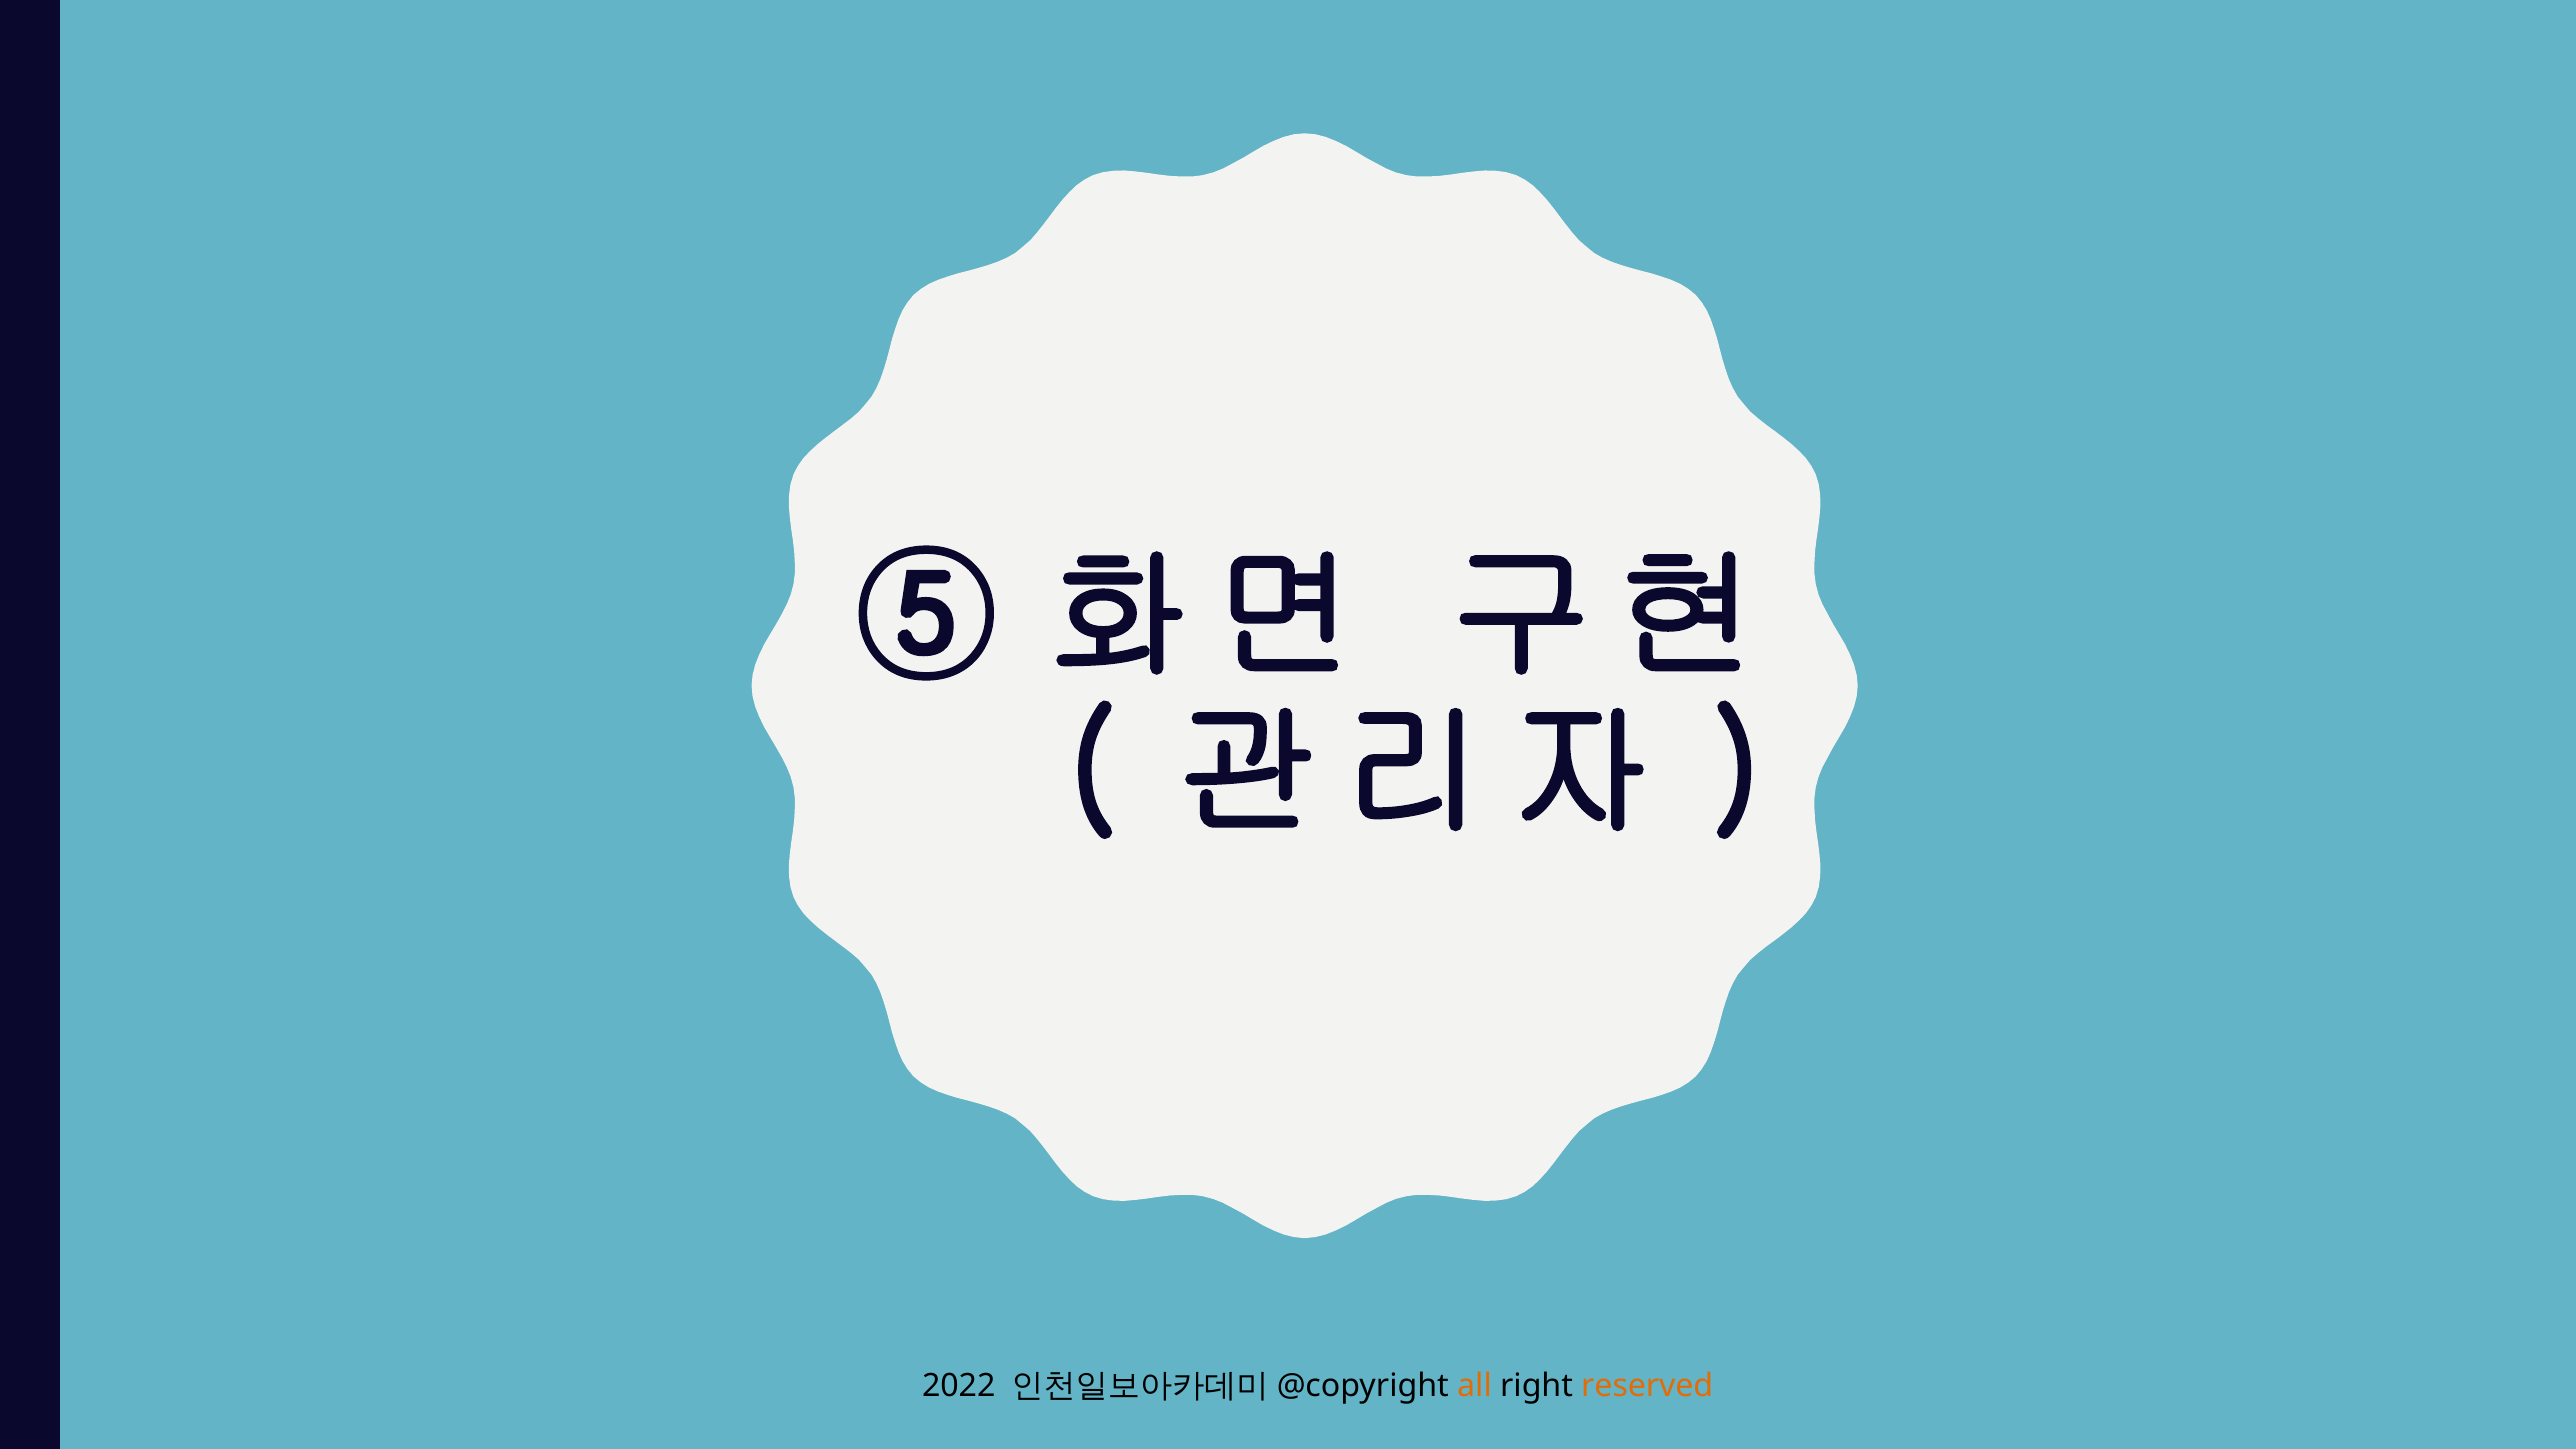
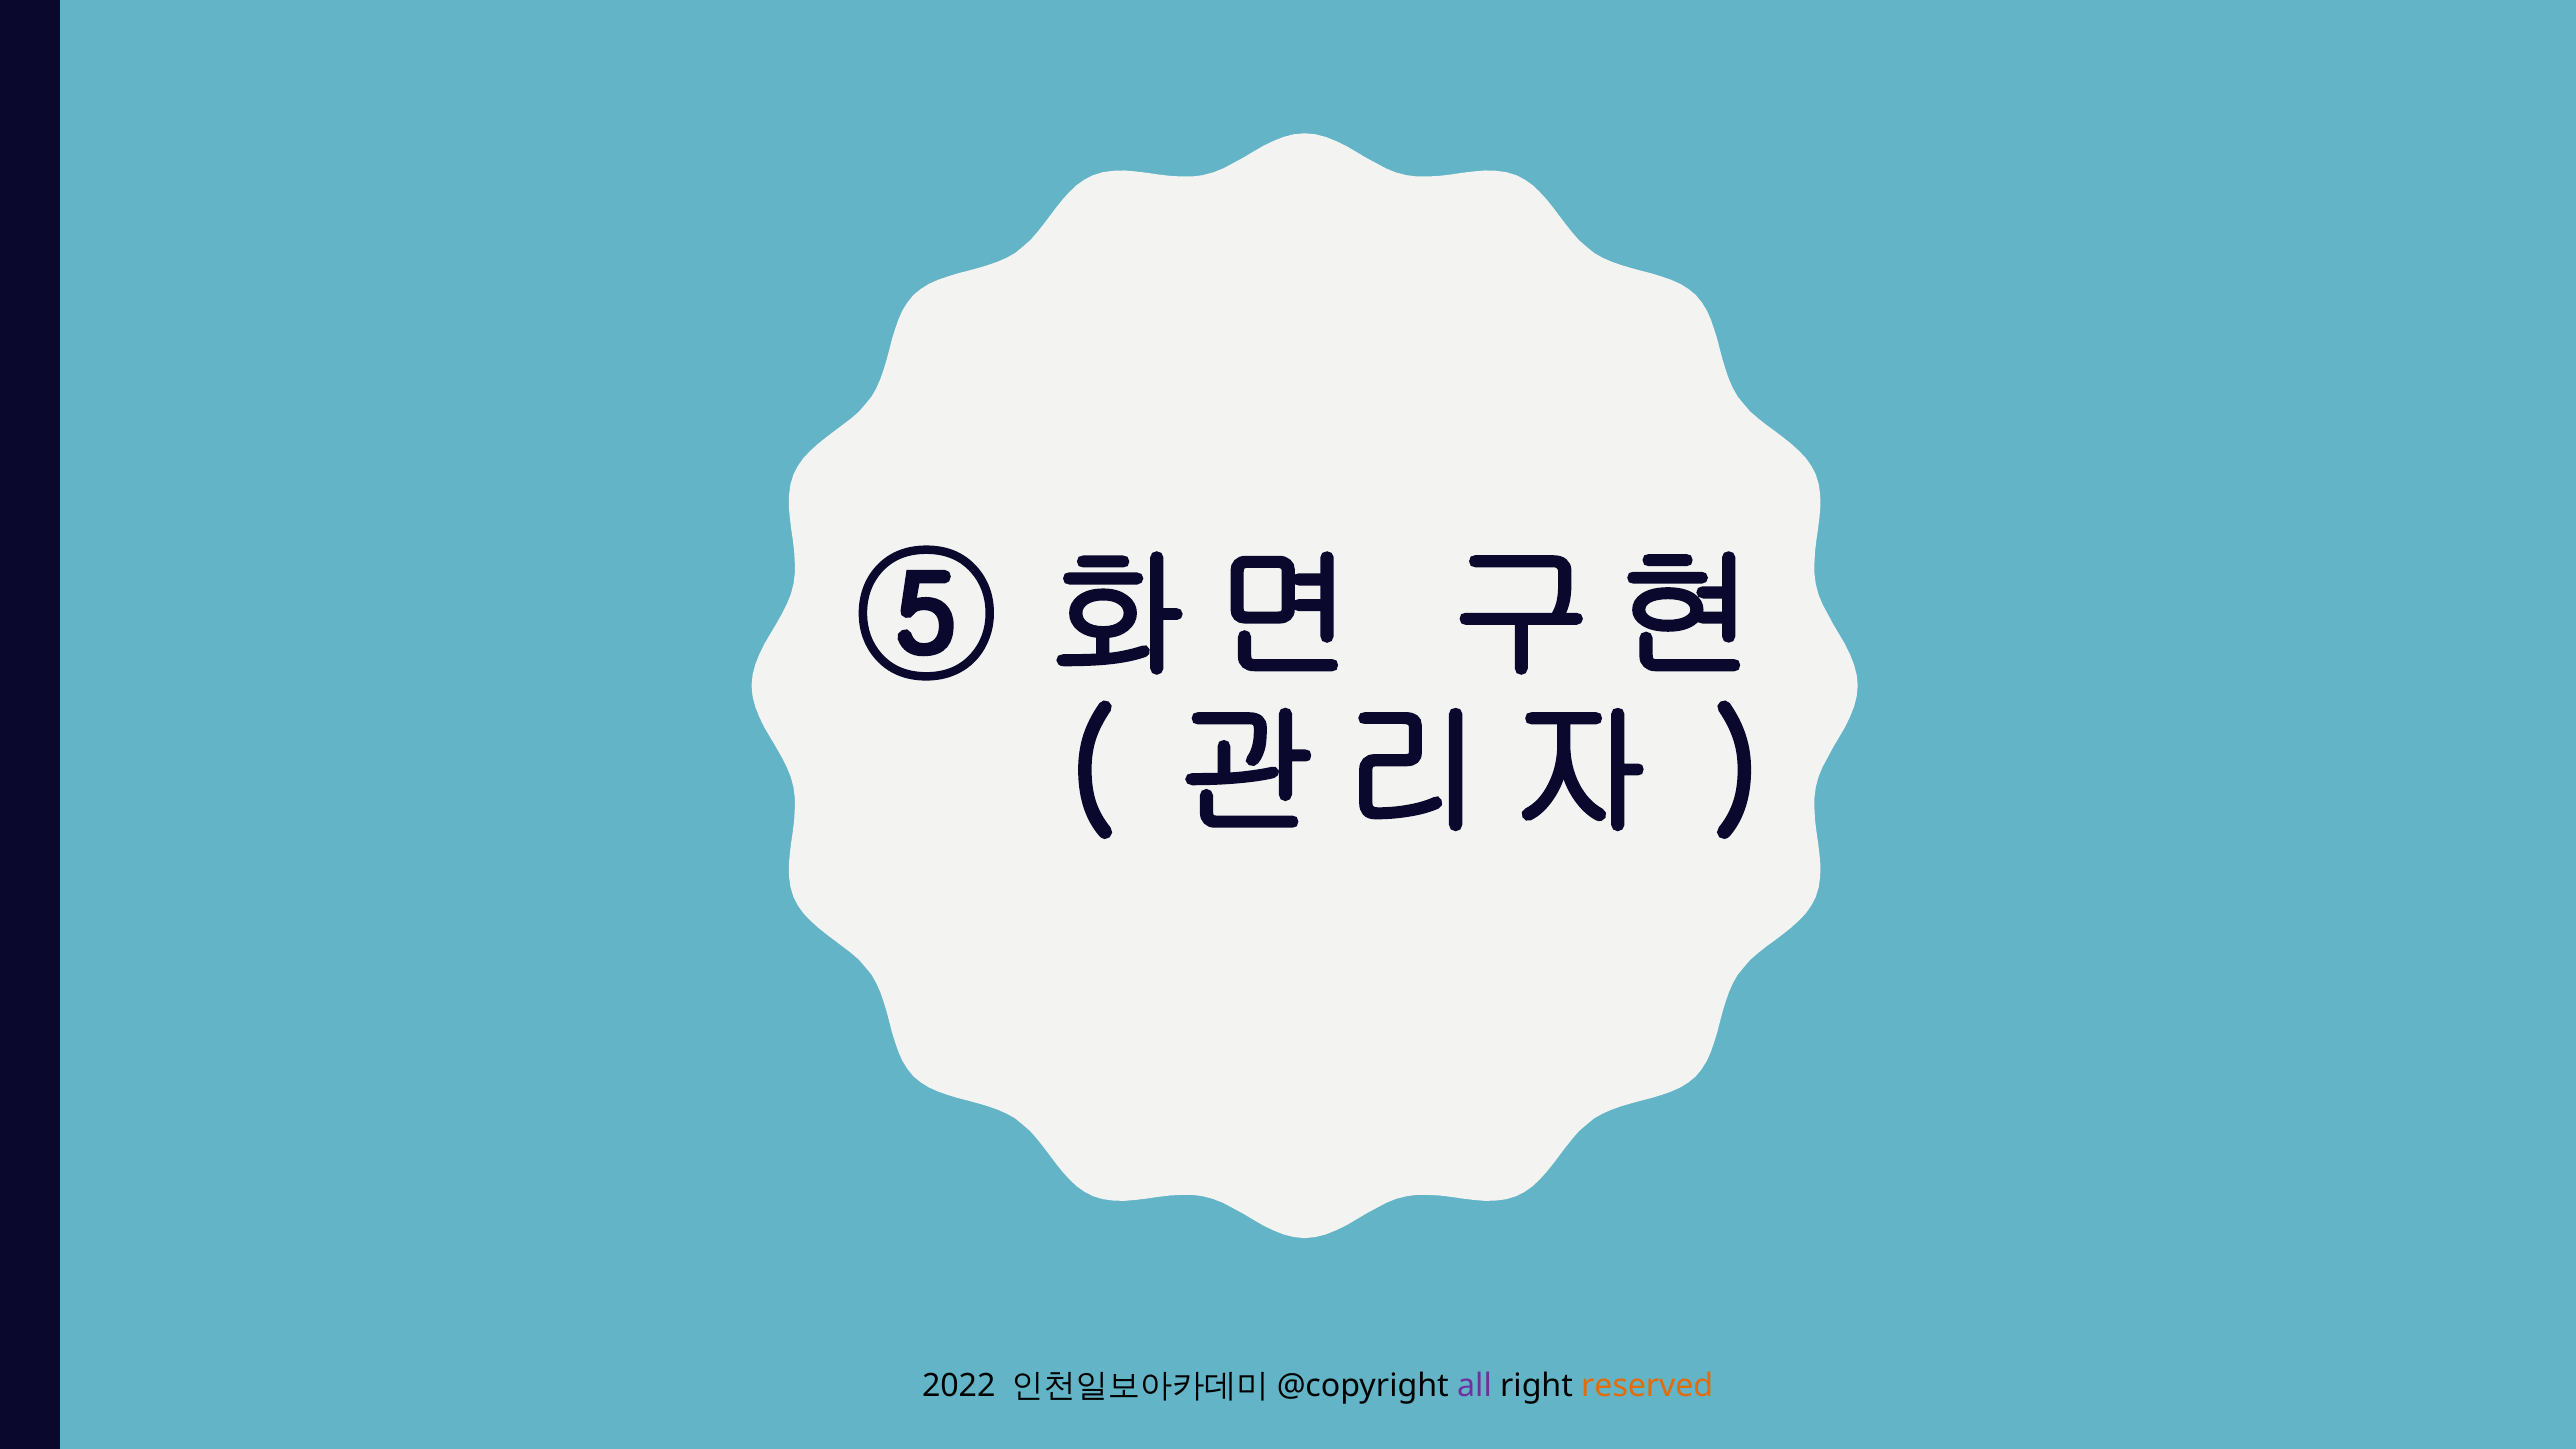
all colour: orange -> purple (1474, 1386)
